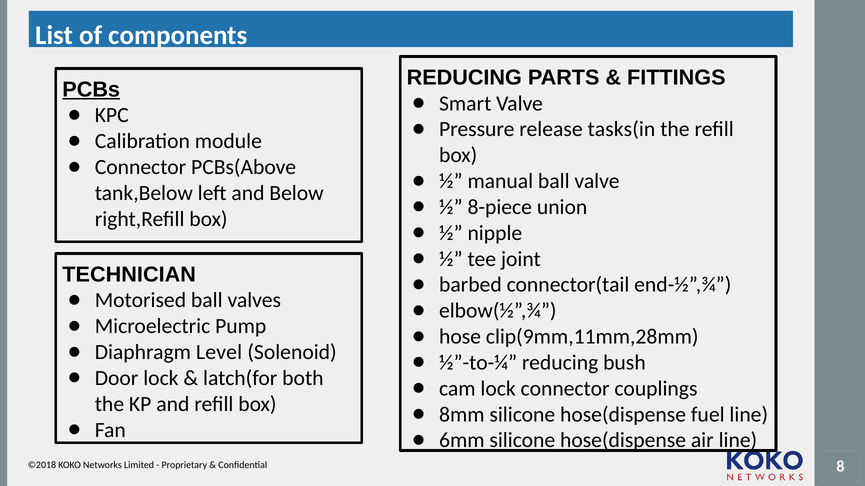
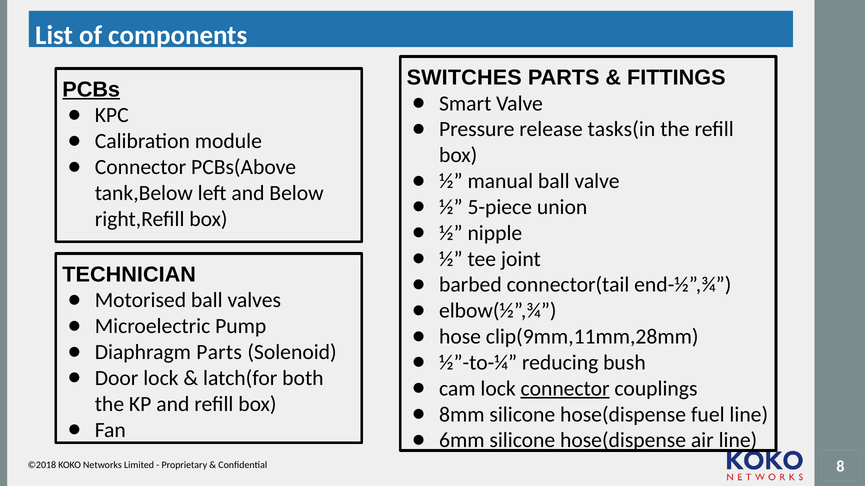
REDUCING: REDUCING -> SWITCHES (464, 78)
8-piece: 8-piece -> 5-piece (500, 207)
Diaphragm Level: Level -> Parts (219, 353)
connector underline: none -> present (565, 389)
